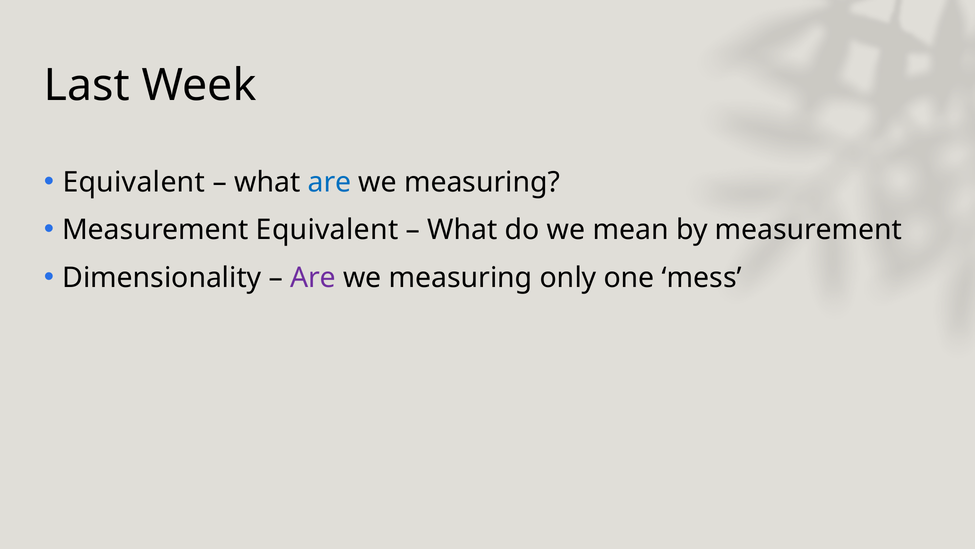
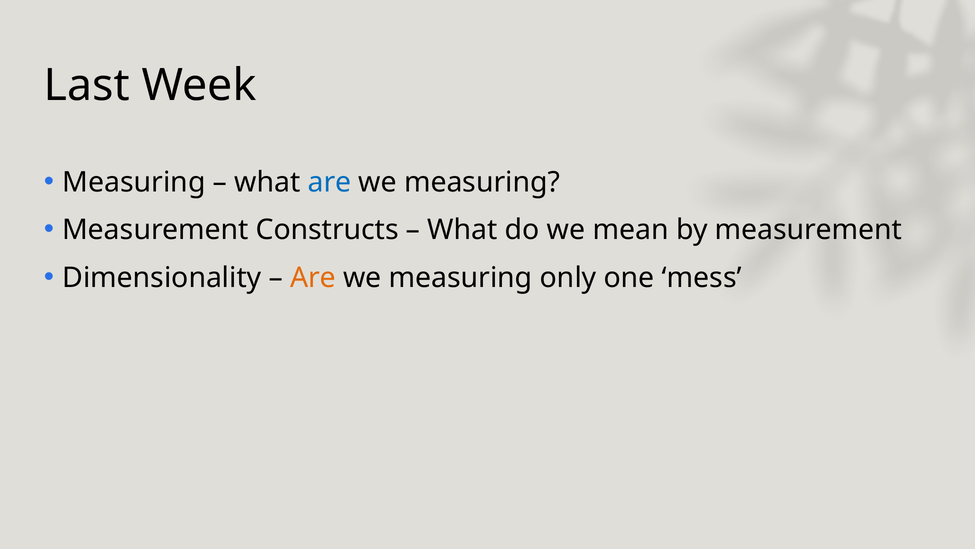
Equivalent: Equivalent -> Measuring (134, 182)
Measurement Equivalent: Equivalent -> Constructs (327, 230)
Are colour: purple -> orange (313, 277)
